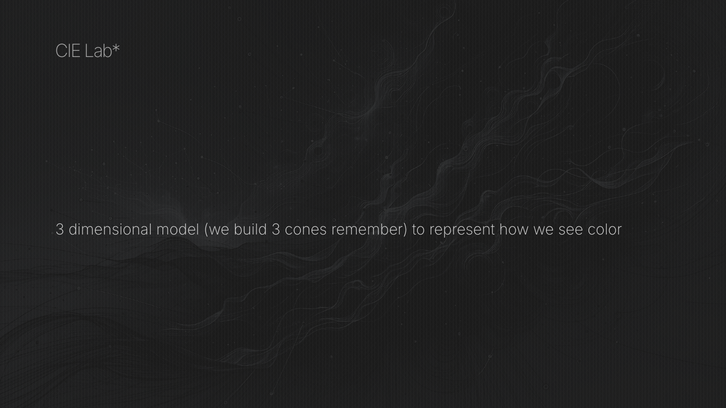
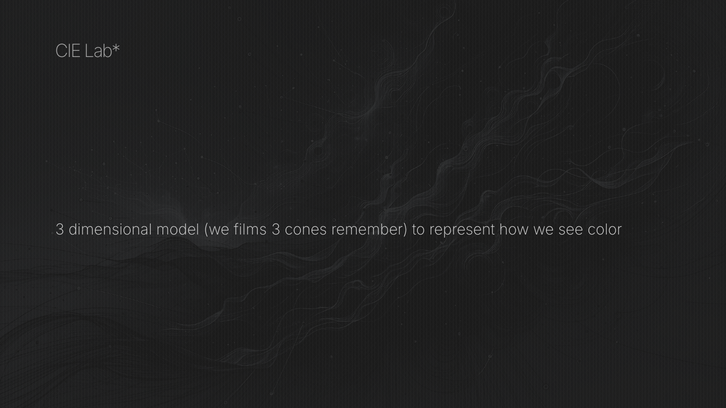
build: build -> films (250, 230)
